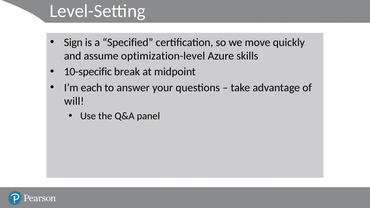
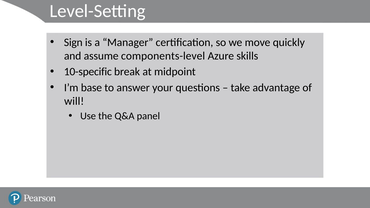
Specified: Specified -> Manager (128, 42)
optimization-level: optimization-level -> components-level (163, 56)
each: each -> base (91, 88)
